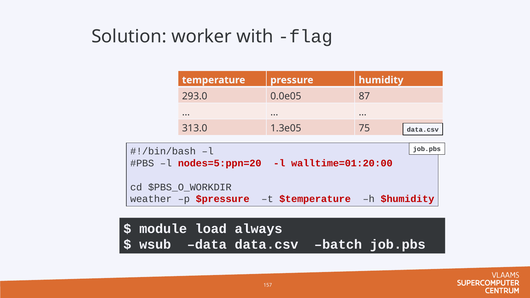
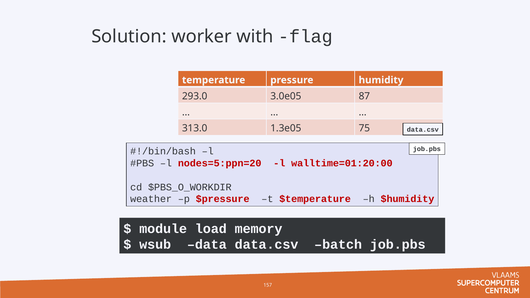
0.0e05: 0.0e05 -> 3.0e05 (286, 96)
always: always -> memory (259, 229)
